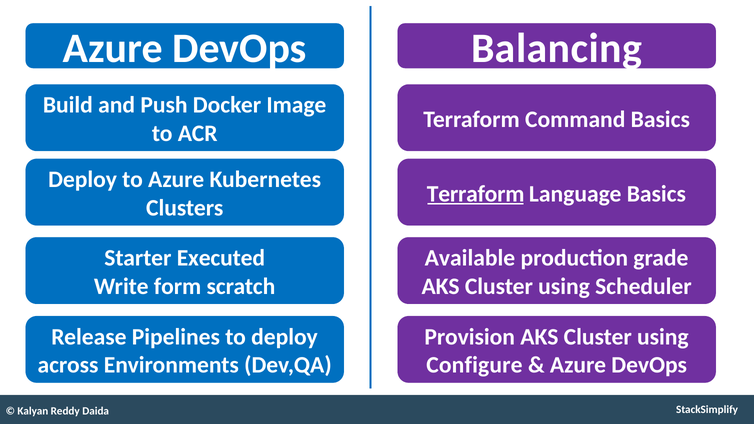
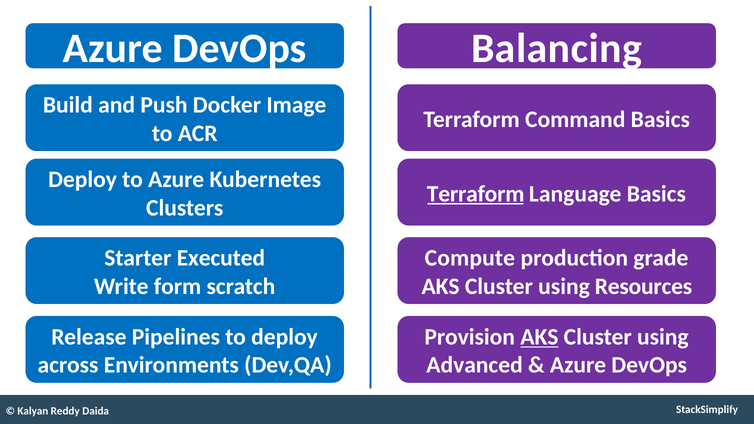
Available: Available -> Compute (470, 258)
Scheduler: Scheduler -> Resources (643, 286)
AKS underline: none -> present (539, 337)
Configure: Configure -> Advanced (475, 365)
